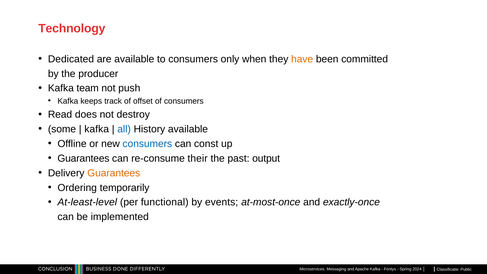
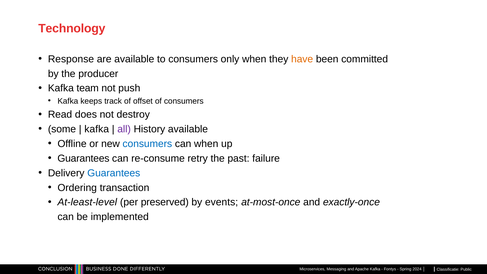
Dedicated: Dedicated -> Response (71, 59)
all colour: blue -> purple (124, 129)
can const: const -> when (206, 144)
their: their -> retry (198, 158)
output: output -> failure (266, 158)
Guarantees colour: orange -> blue (114, 173)
temporarily: temporarily -> transaction (125, 188)
functional: functional -> preserved (165, 202)
